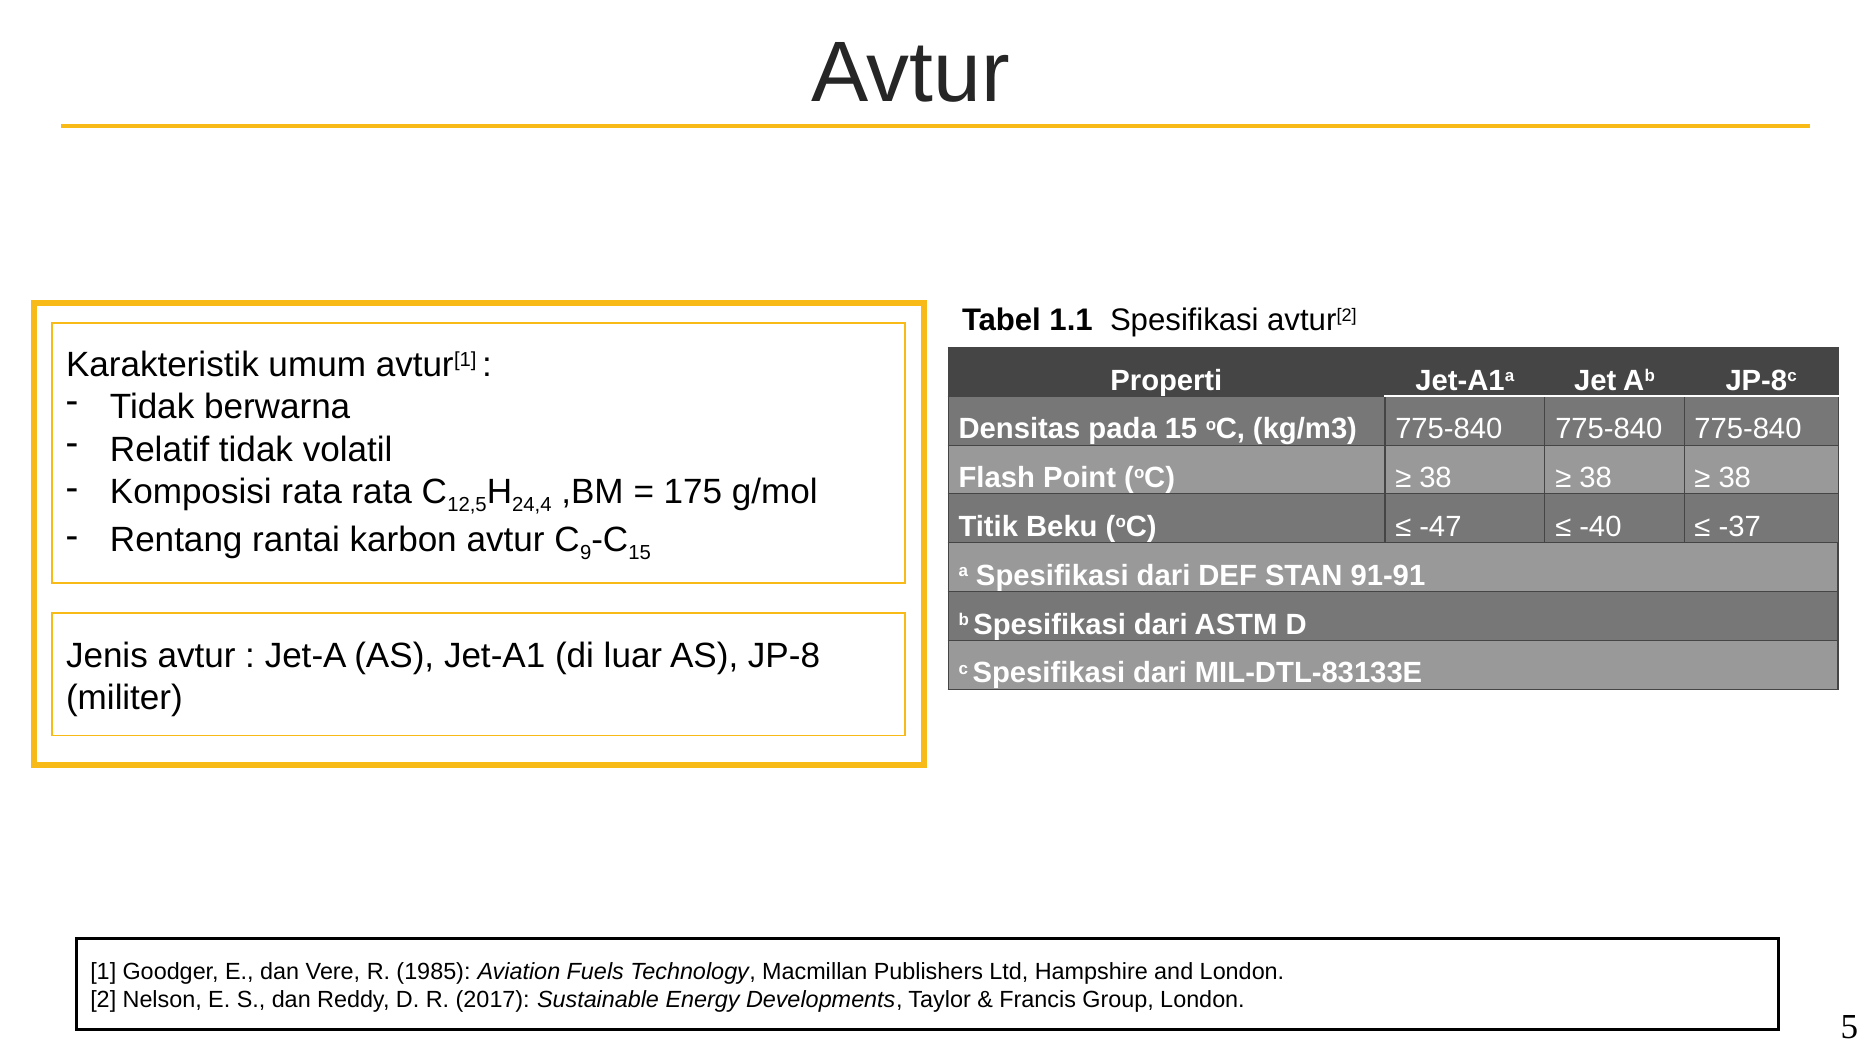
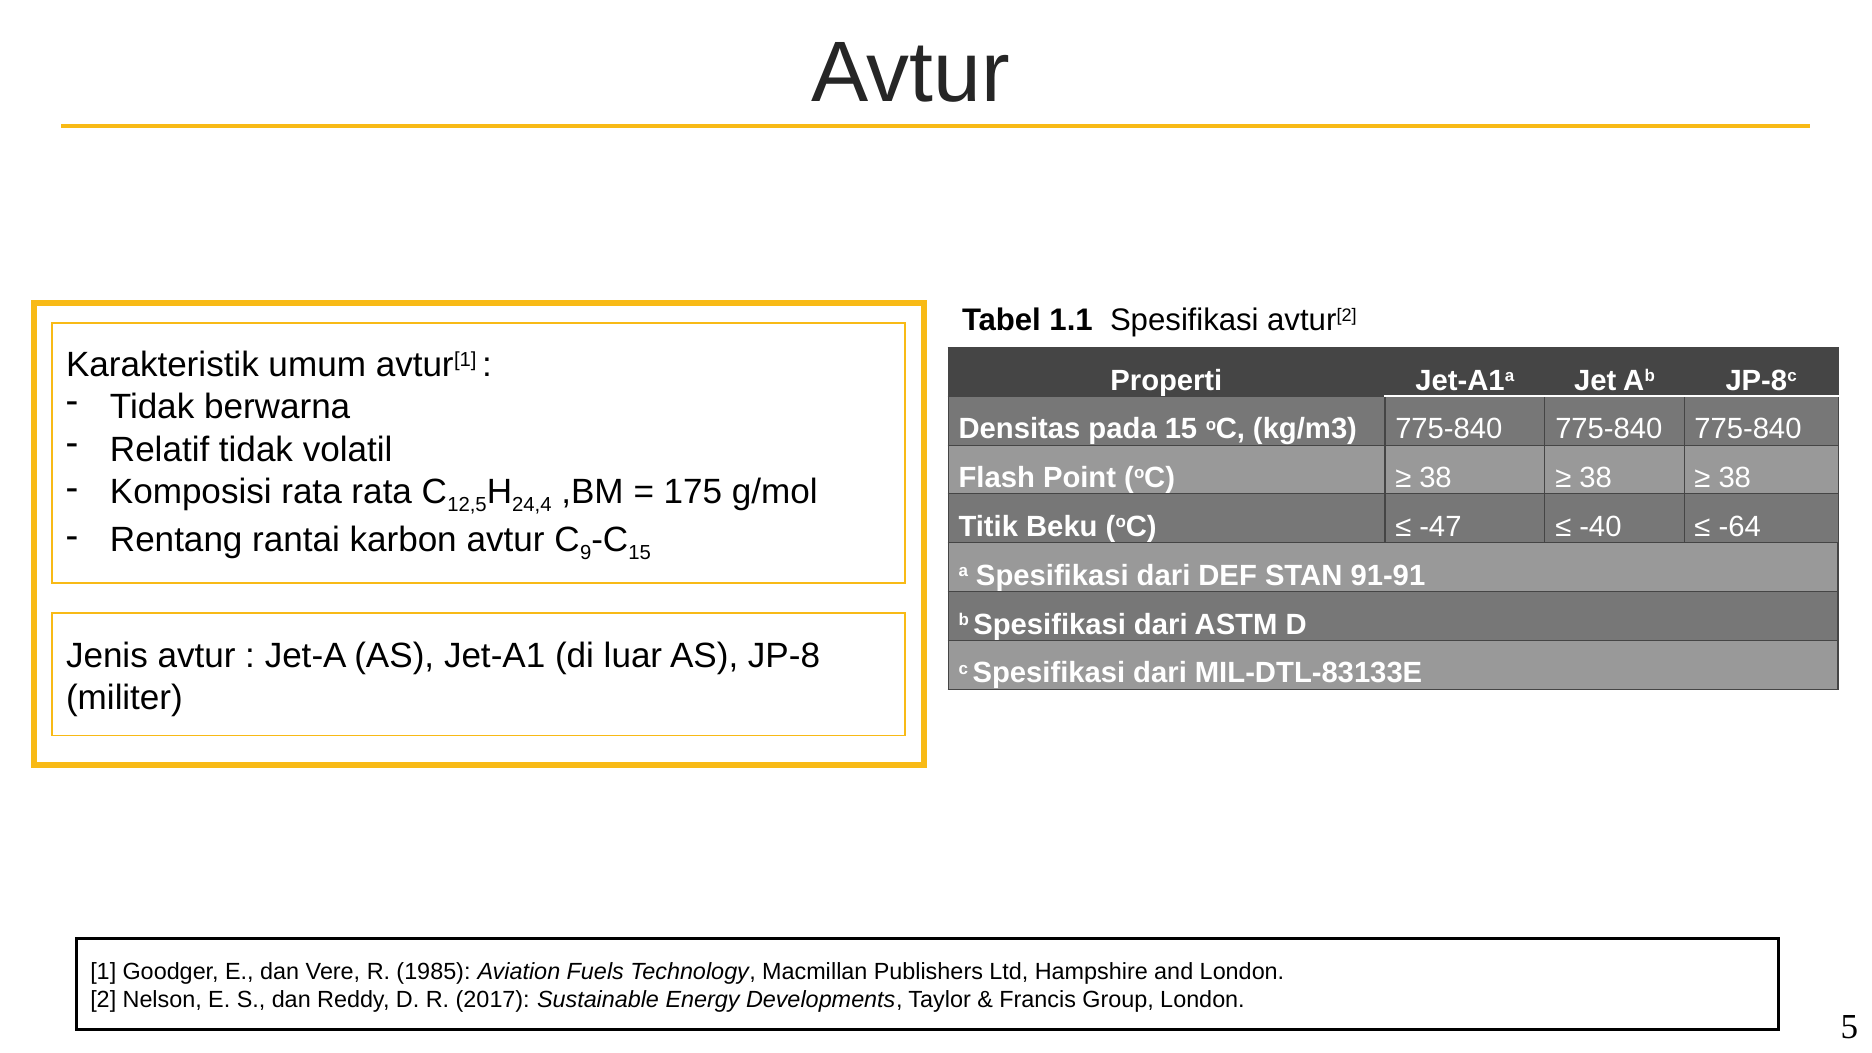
-37: -37 -> -64 (1740, 527)
